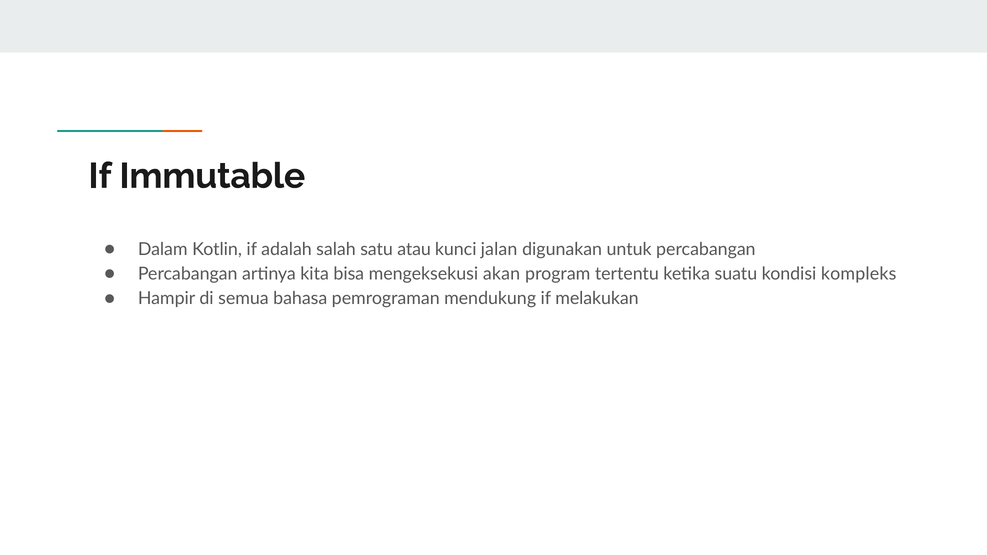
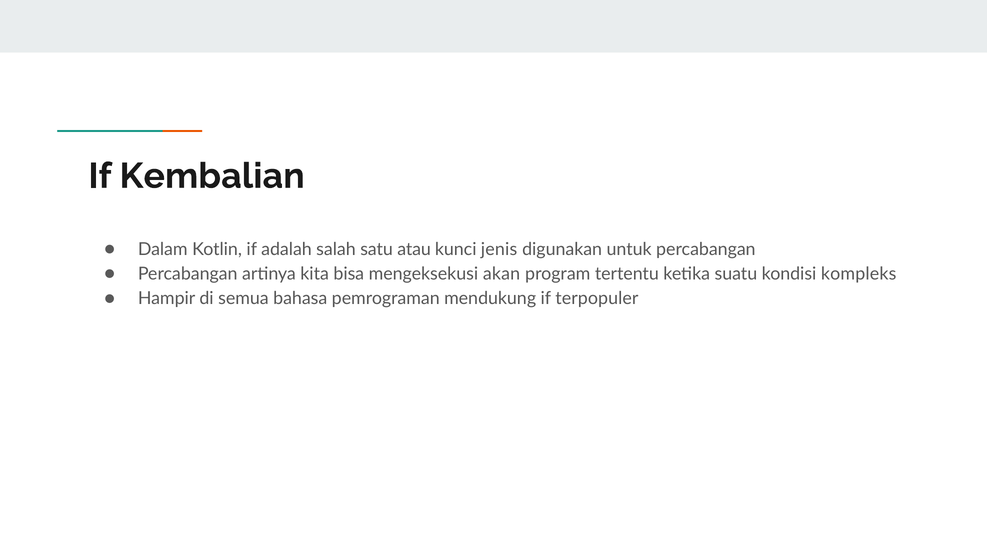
Immutable: Immutable -> Kembalian (212, 176)
jalan: jalan -> jenis (499, 249)
melakukan: melakukan -> terpopuler (597, 299)
